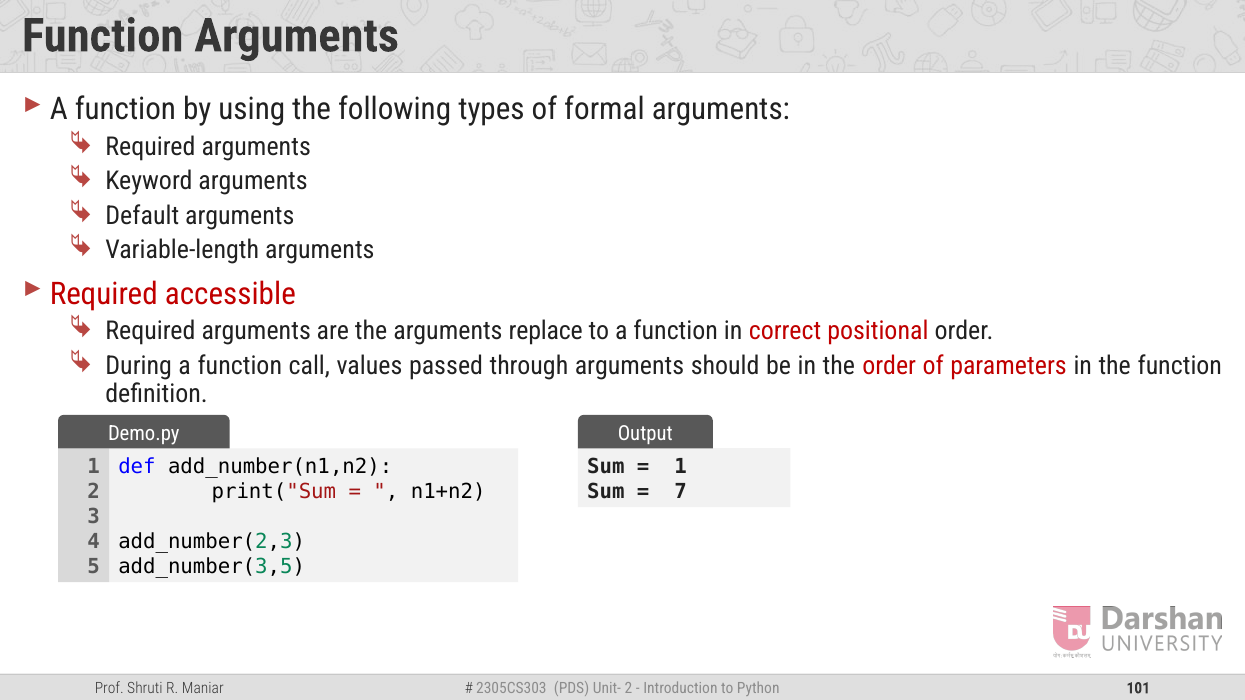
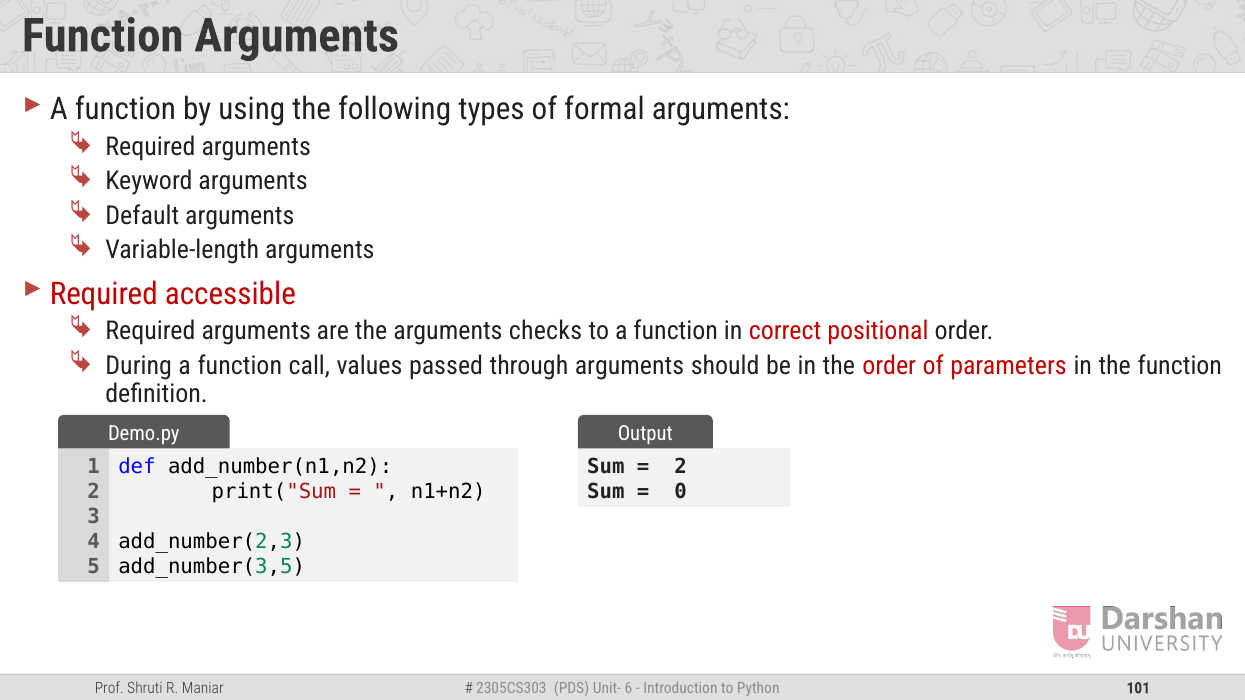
replace: replace -> checks (545, 331)
1: 1 -> 2 (681, 467)
7: 7 -> 0 (681, 492)
2: 2 -> 6 (628, 688)
